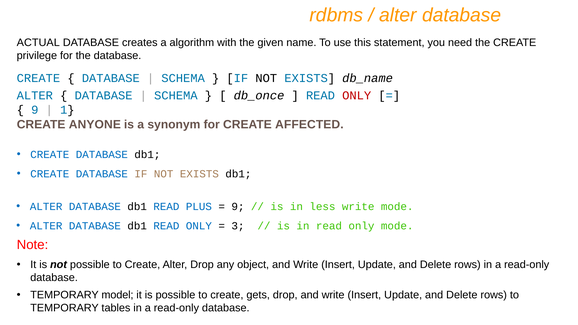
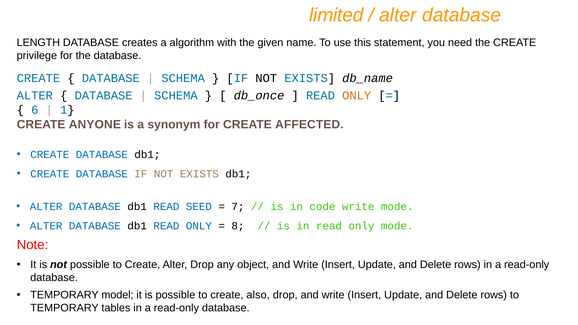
rdbms: rdbms -> limited (336, 15)
ACTUAL: ACTUAL -> LENGTH (38, 43)
ONLY colour: red -> orange (357, 96)
9: 9 -> 6 (35, 110)
PLUS: PLUS -> SEED (199, 207)
9: 9 -> 7 (238, 207)
less: less -> code (322, 207)
3: 3 -> 8 (238, 226)
gets: gets -> also (258, 295)
